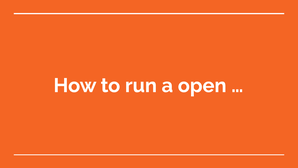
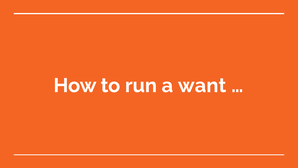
open: open -> want (202, 85)
